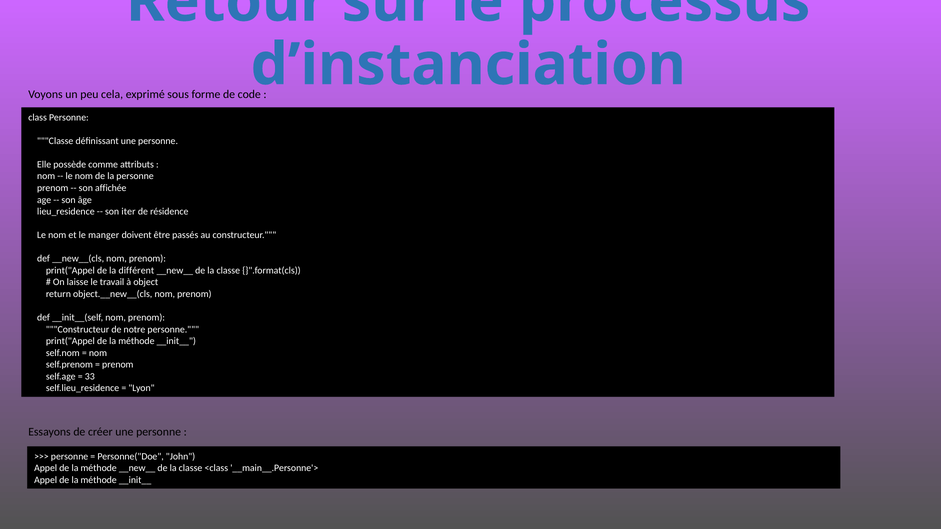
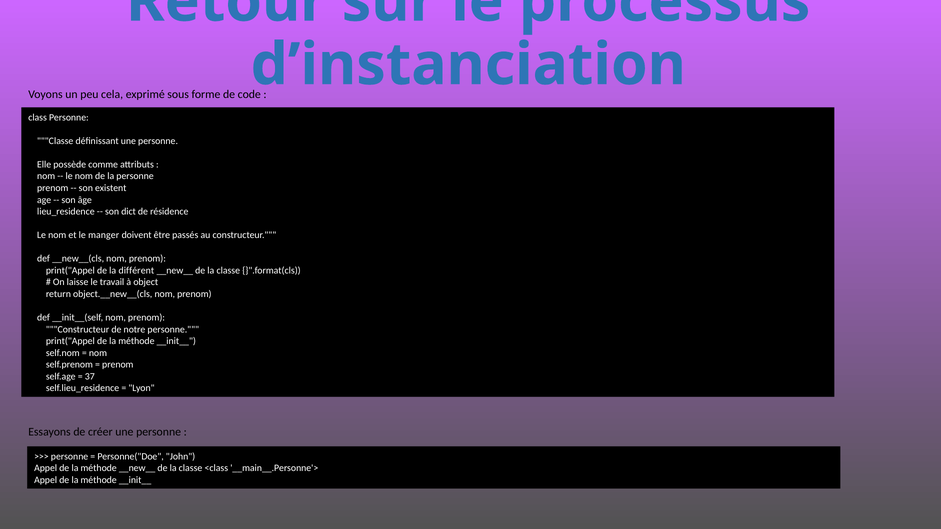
affichée: affichée -> existent (111, 188)
iter: iter -> dict (129, 212)
33: 33 -> 37 (90, 377)
